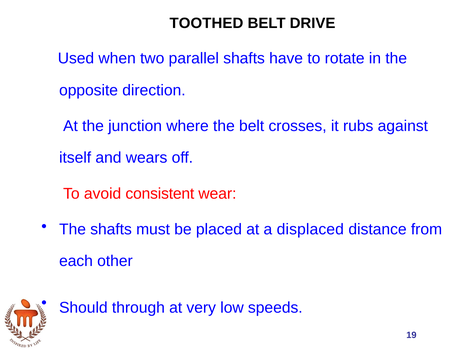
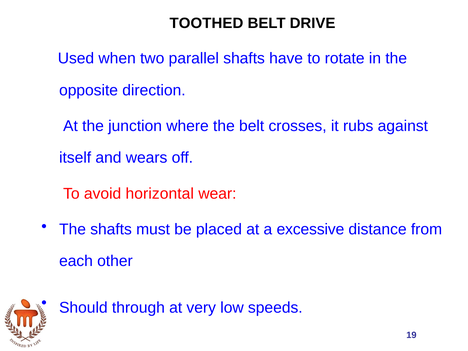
consistent: consistent -> horizontal (160, 194)
displaced: displaced -> excessive (310, 229)
